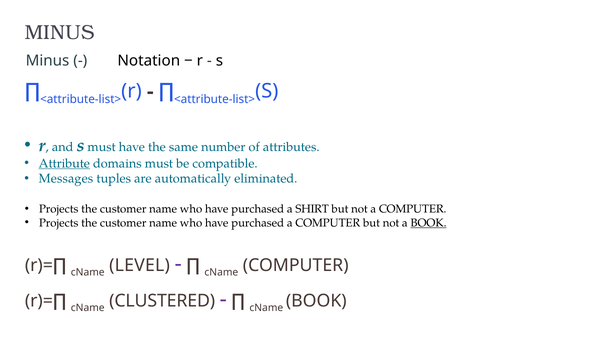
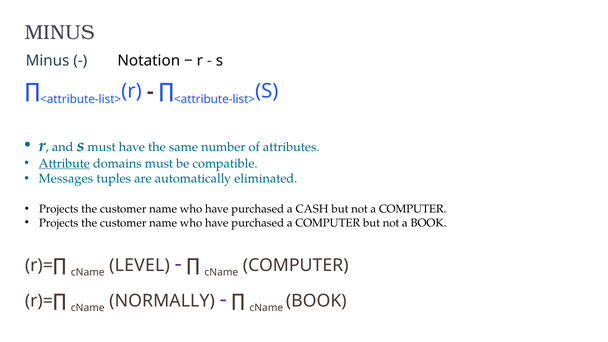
SHIRT: SHIRT -> CASH (312, 209)
BOOK underline: present -> none (429, 223)
CLUSTERED: CLUSTERED -> NORMALLY (162, 301)
